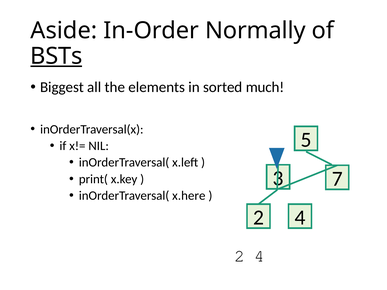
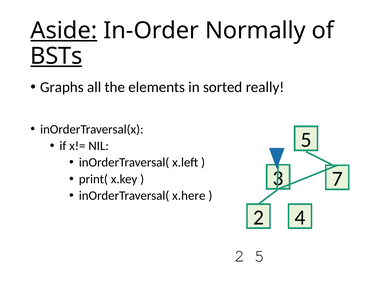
Aside underline: none -> present (64, 31)
Biggest: Biggest -> Graphs (62, 87)
much: much -> really (265, 87)
2 4: 4 -> 5 (259, 256)
